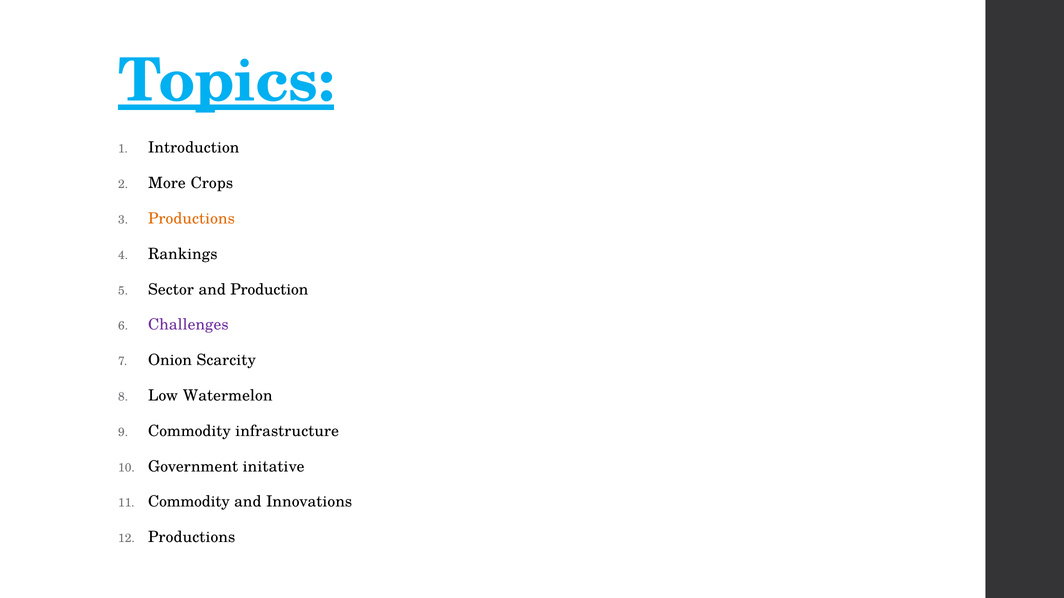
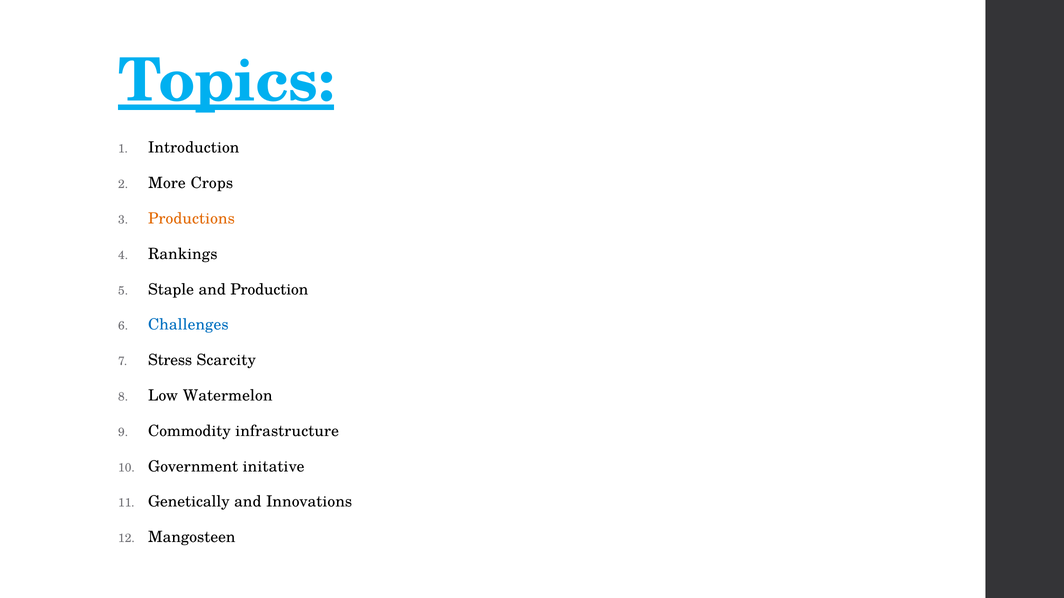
Sector: Sector -> Staple (171, 290)
Challenges colour: purple -> blue (188, 325)
Onion: Onion -> Stress (170, 361)
Commodity: Commodity -> Genetically (189, 502)
Productions: Productions -> Mangosteen (192, 538)
